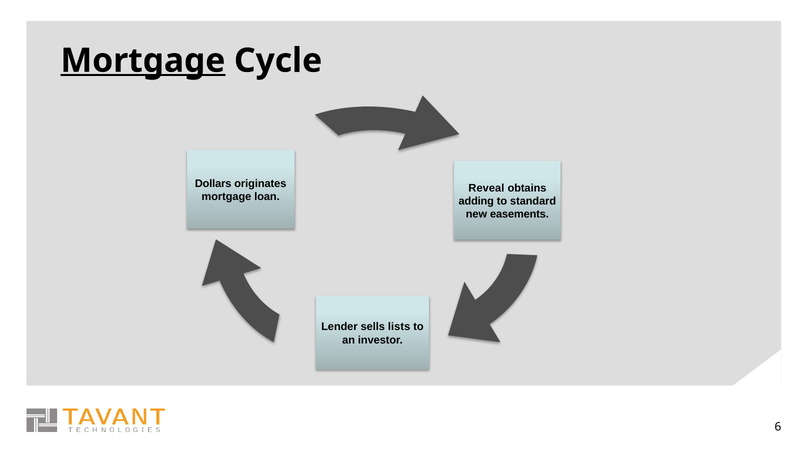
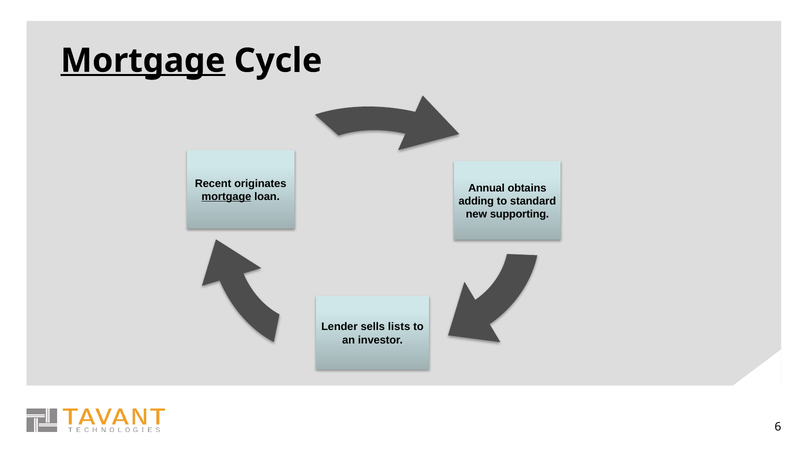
Dollars: Dollars -> Recent (213, 183)
Reveal: Reveal -> Annual (487, 188)
mortgage underline: none -> present (226, 197)
easements: easements -> supporting (519, 214)
